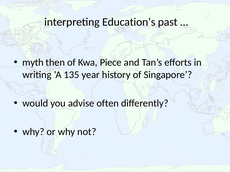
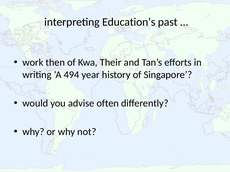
myth: myth -> work (33, 63)
Piece: Piece -> Their (111, 63)
135: 135 -> 494 (72, 75)
